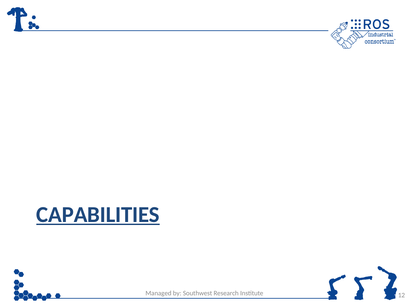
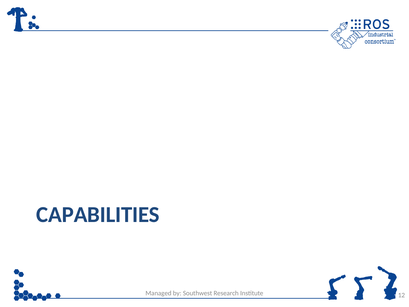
CAPABILITIES underline: present -> none (98, 214)
